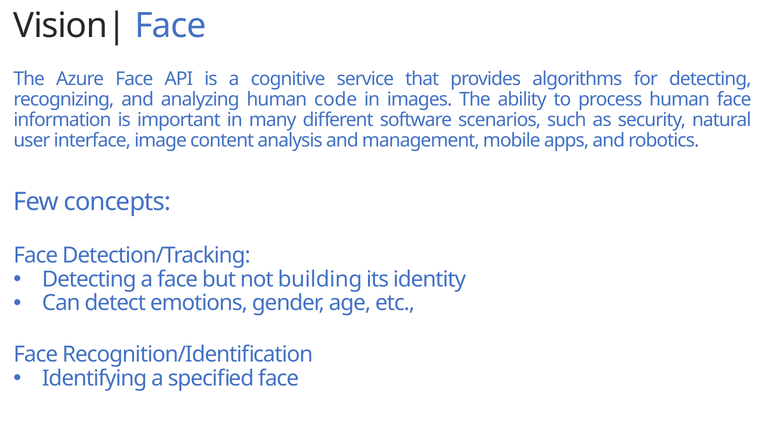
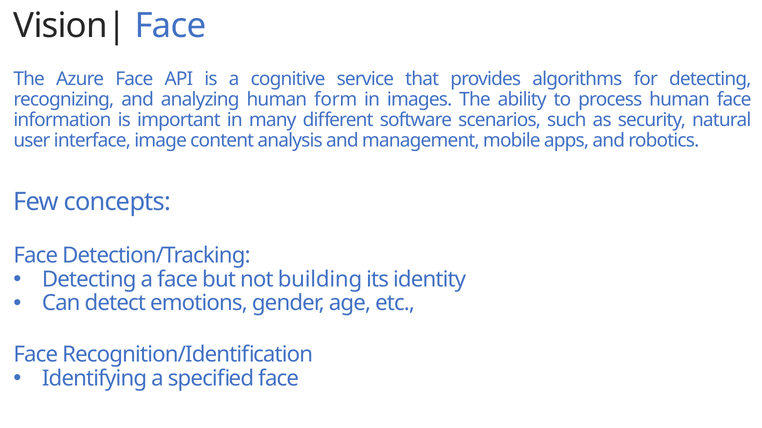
code: code -> form (336, 100)
